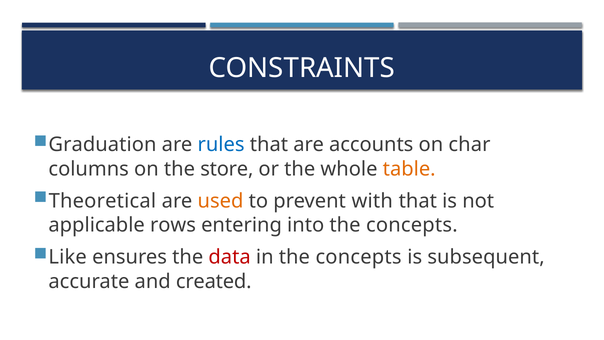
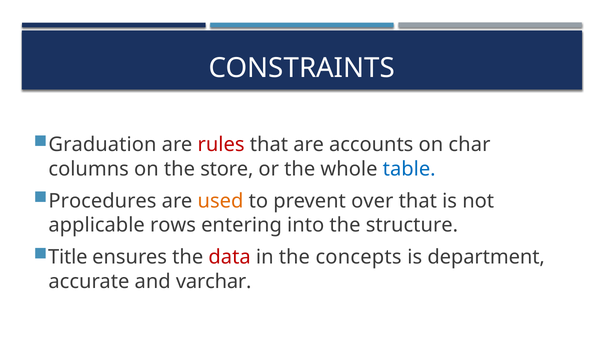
rules colour: blue -> red (221, 145)
table colour: orange -> blue (409, 169)
Theoretical: Theoretical -> Procedures (102, 201)
with: with -> over (372, 201)
into the concepts: concepts -> structure (412, 225)
Like: Like -> Title (68, 257)
subsequent: subsequent -> department (486, 257)
created: created -> varchar (214, 281)
